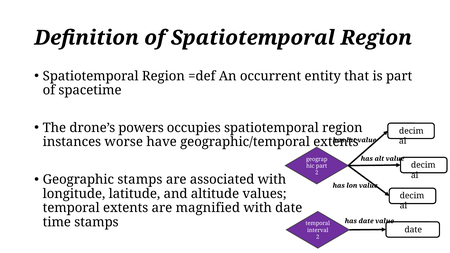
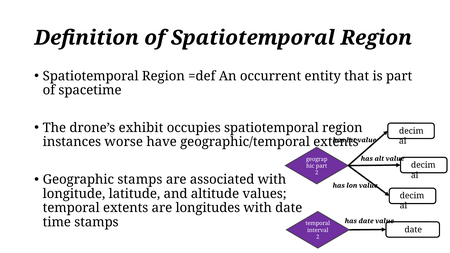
powers: powers -> exhibit (141, 128)
magnified: magnified -> longitudes (208, 208)
